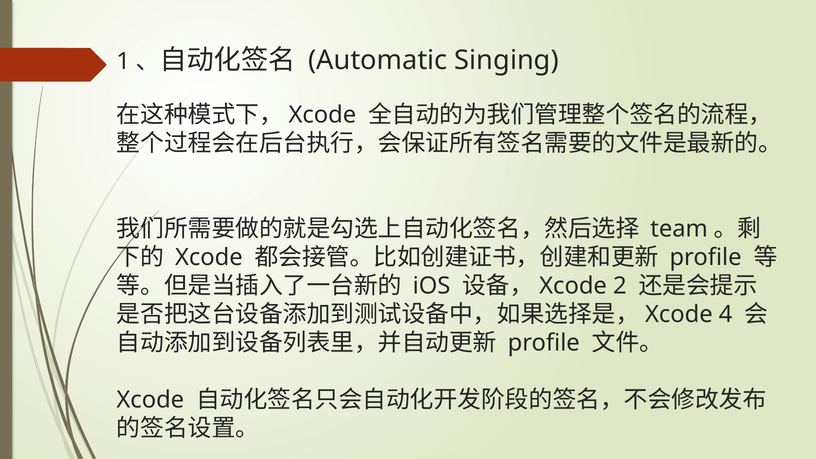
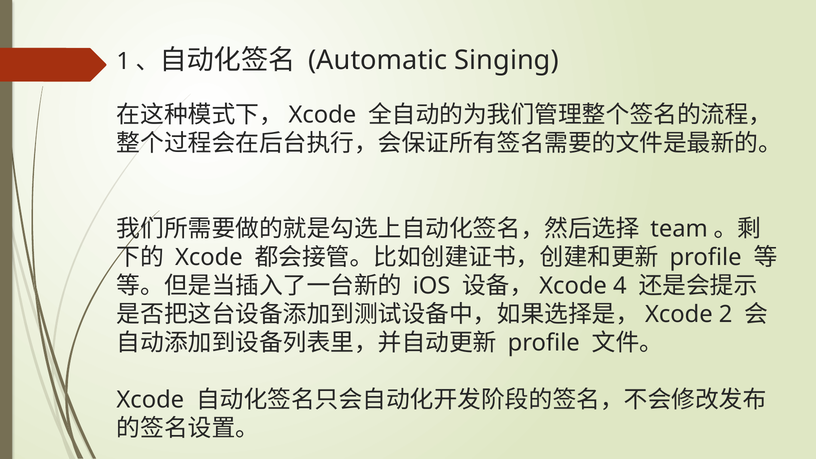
2: 2 -> 4 (620, 286)
4: 4 -> 2 (726, 315)
